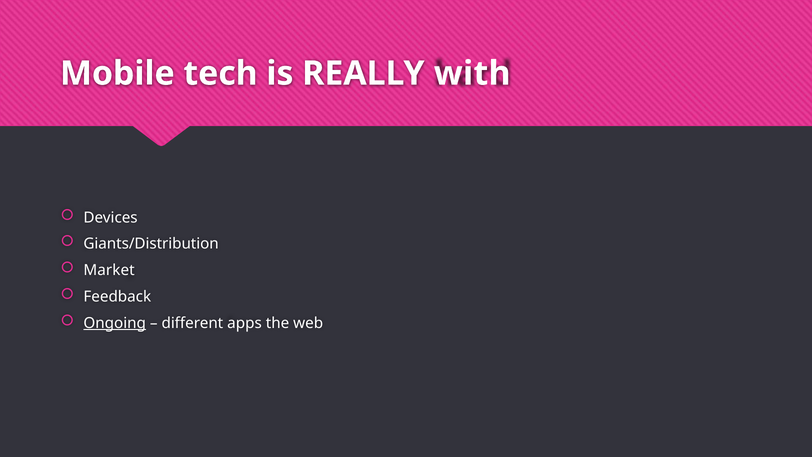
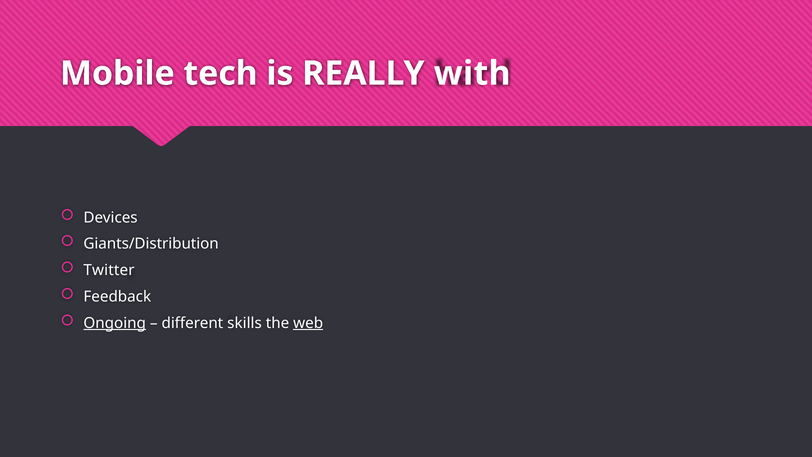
Market: Market -> Twitter (109, 270)
apps: apps -> skills (245, 323)
web underline: none -> present (308, 323)
